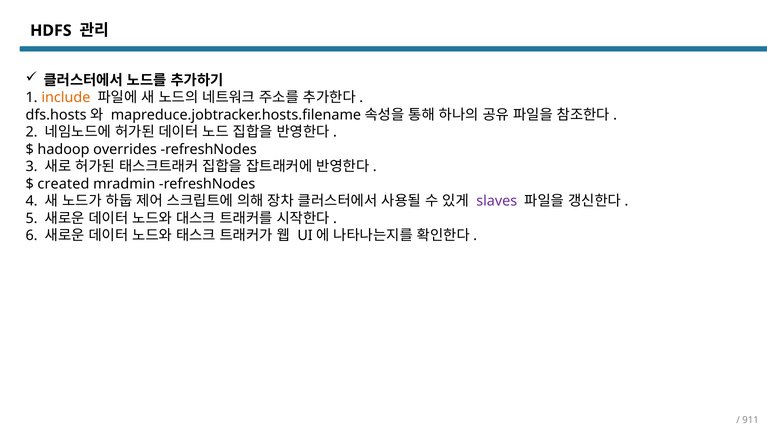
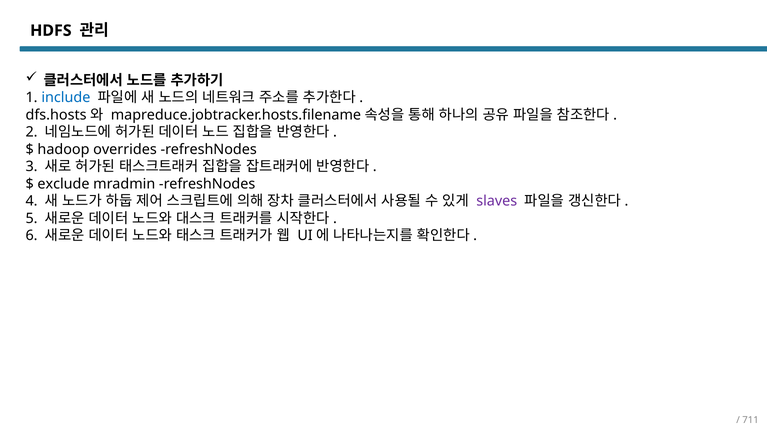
include colour: orange -> blue (66, 98)
created: created -> exclude (64, 184)
911: 911 -> 711 (751, 420)
